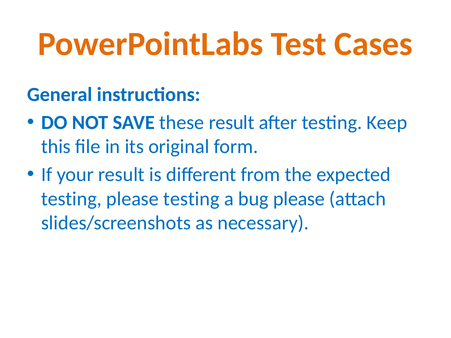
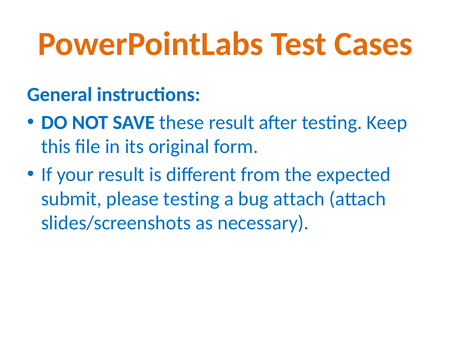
testing: testing -> submit (71, 199)
bug please: please -> attach (299, 199)
